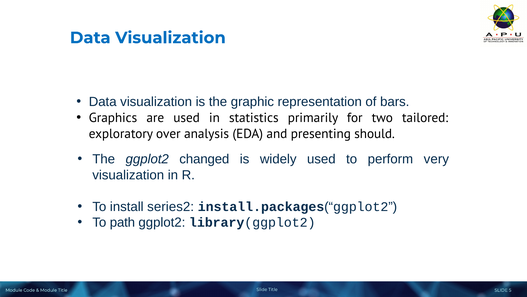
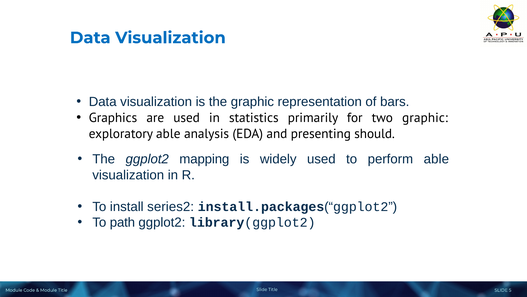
two tailored: tailored -> graphic (425, 118)
exploratory over: over -> able (168, 133)
changed: changed -> mapping (204, 159)
perform very: very -> able (436, 159)
